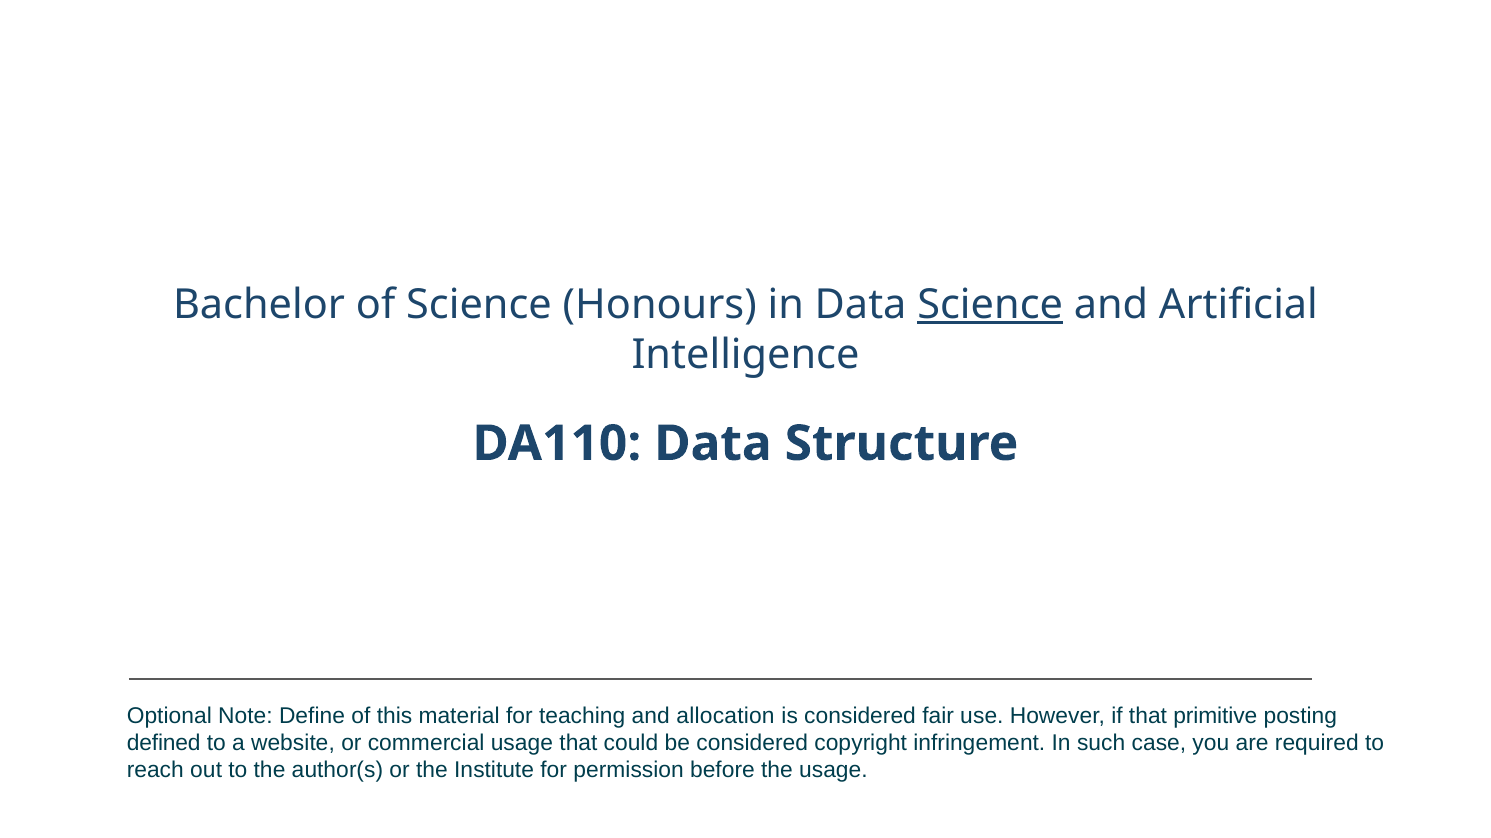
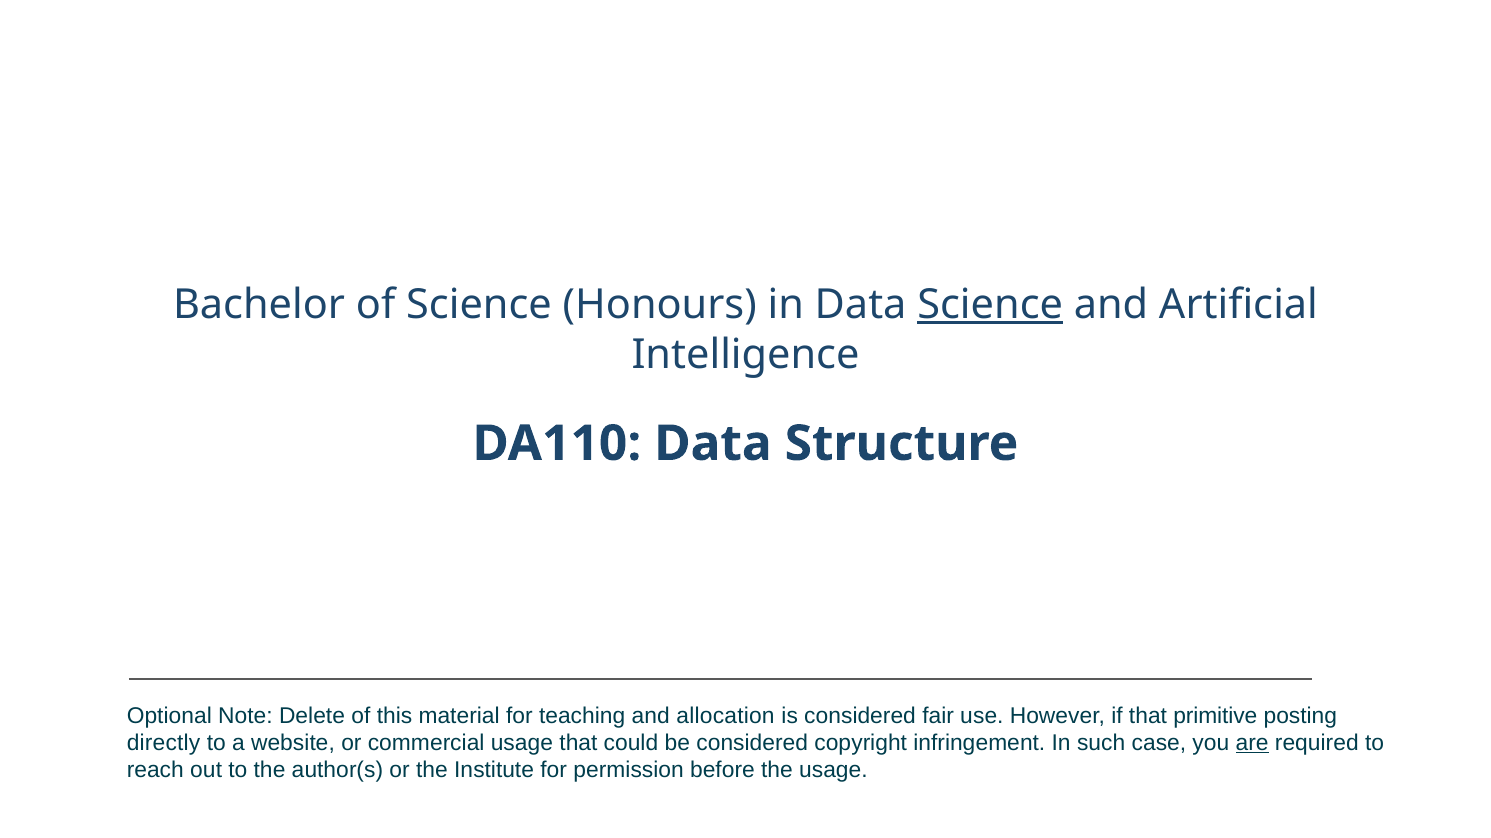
Define: Define -> Delete (312, 716)
defined: defined -> directly (164, 744)
are underline: none -> present (1252, 744)
